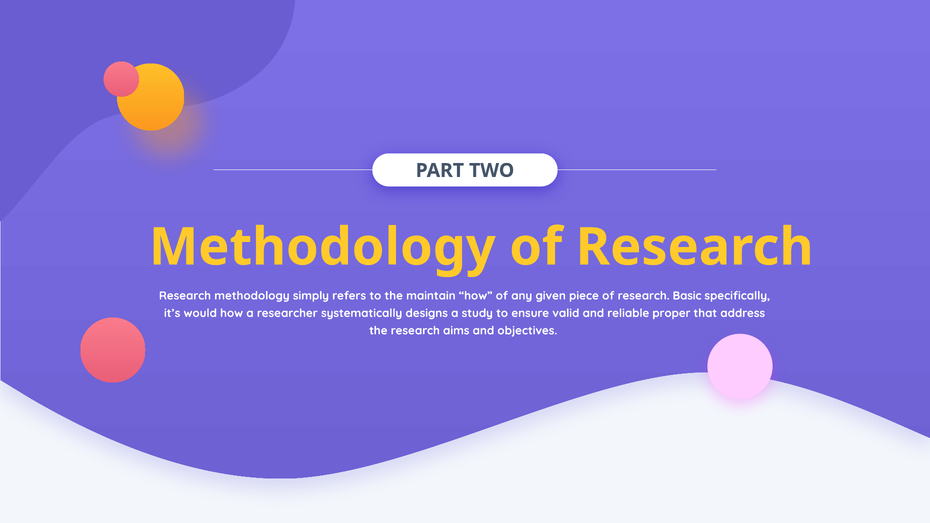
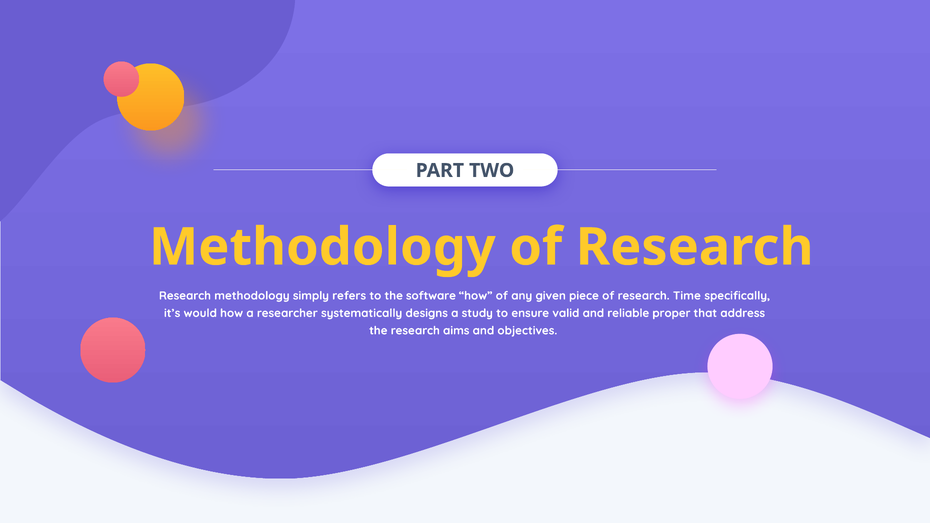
maintain: maintain -> software (431, 296)
Basic: Basic -> Time (687, 296)
